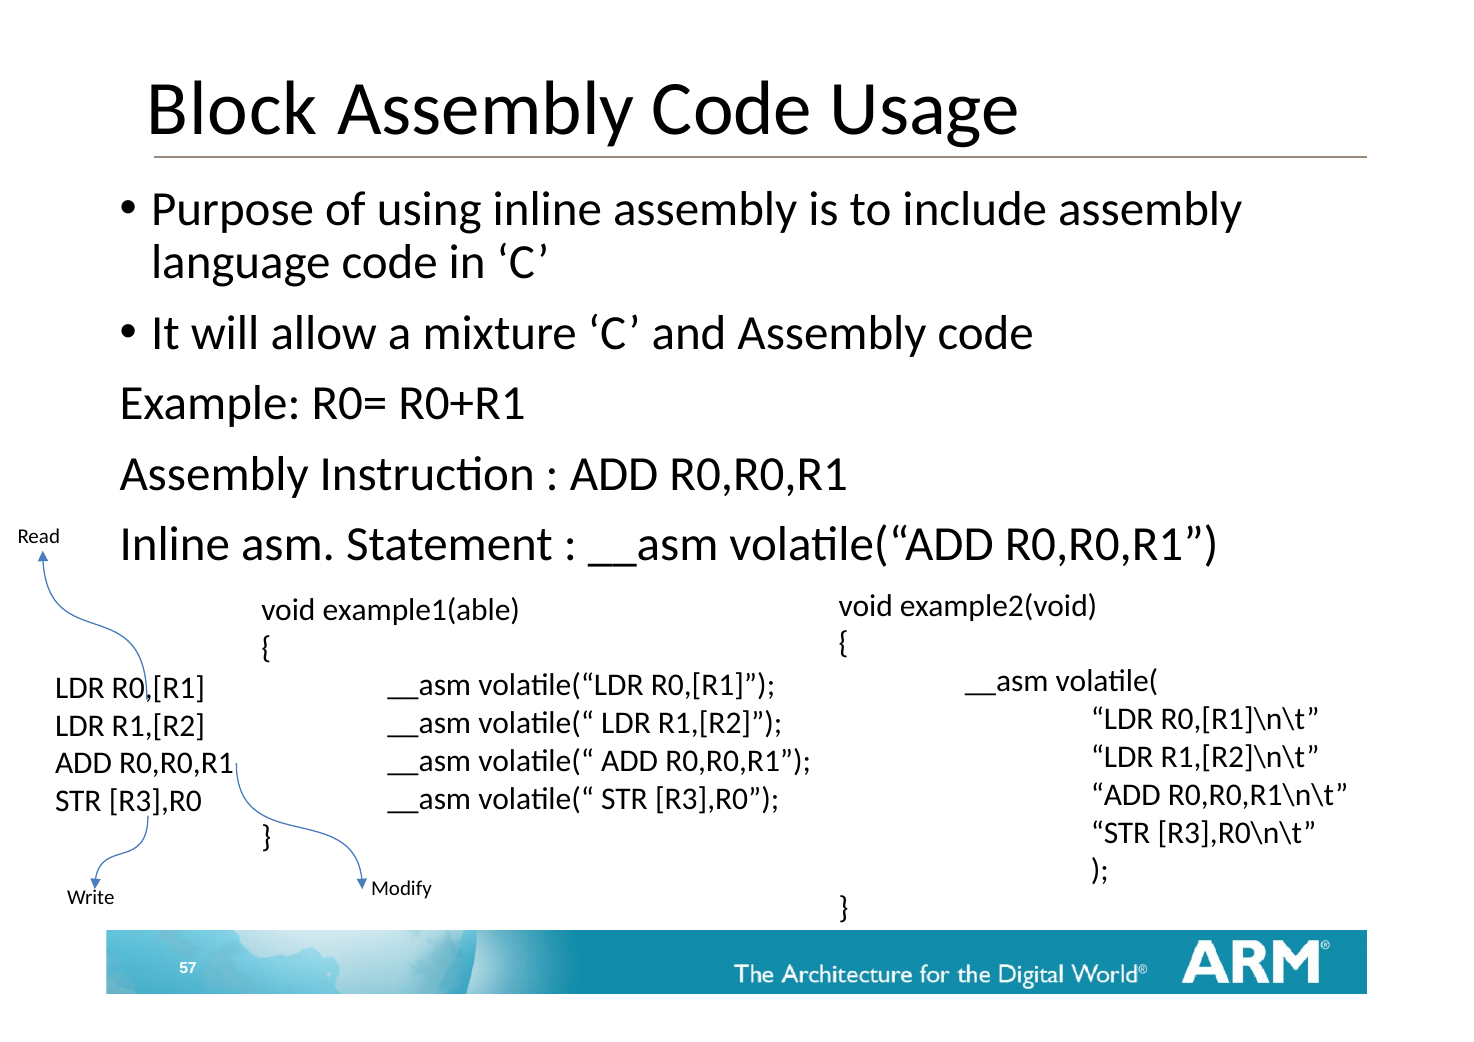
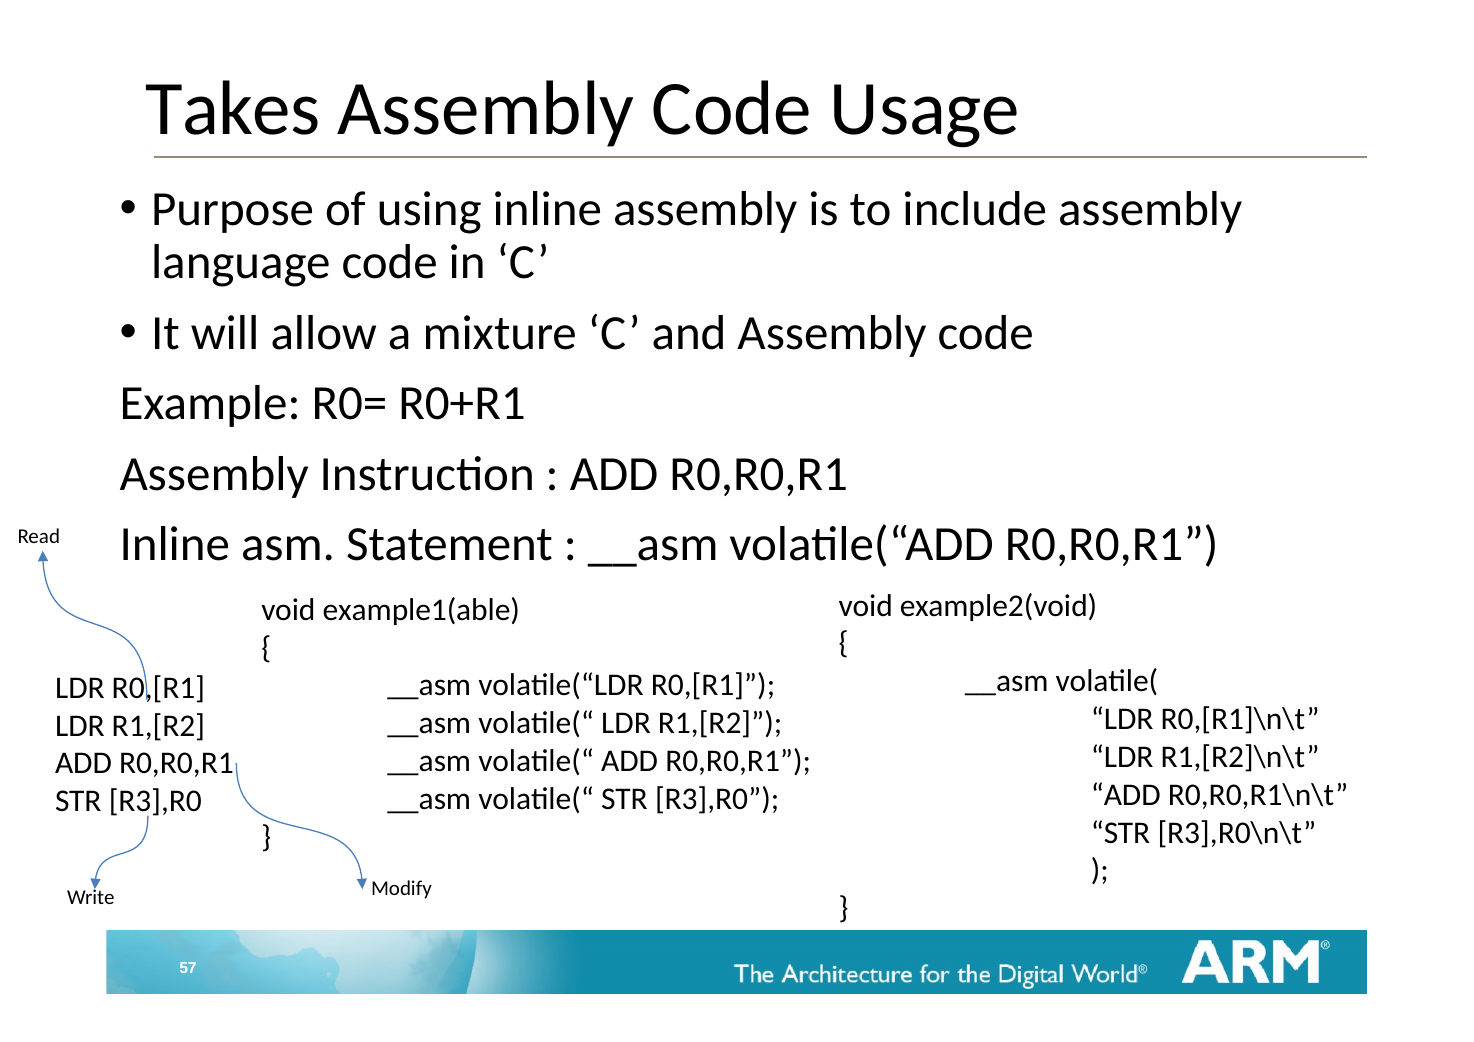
Block: Block -> Takes (233, 109)
